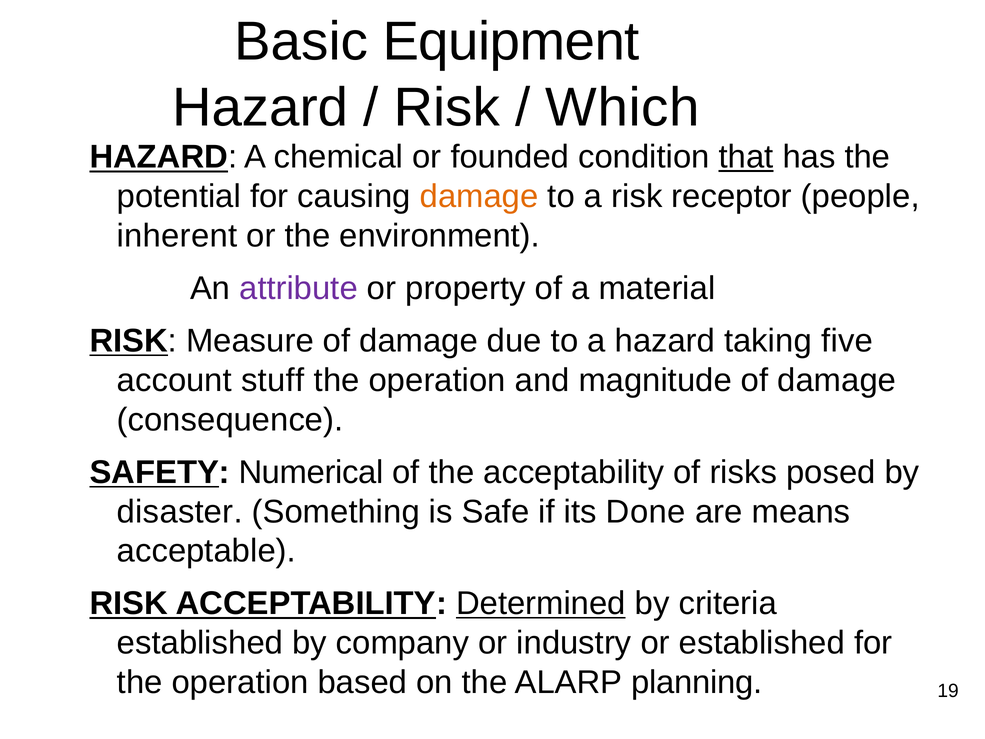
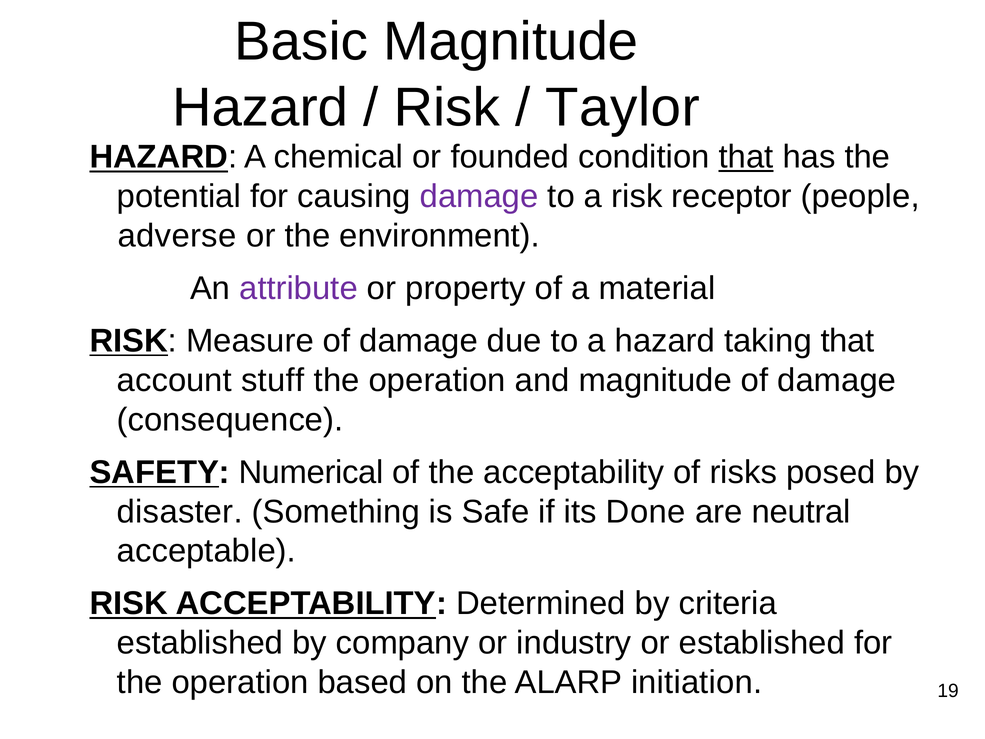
Basic Equipment: Equipment -> Magnitude (511, 42)
Which: Which -> Taylor (623, 107)
damage colour: orange -> purple (479, 196)
inherent: inherent -> adverse (177, 236)
taking five: five -> that (848, 341)
means: means -> neutral (801, 512)
Determined underline: present -> none (541, 603)
planning: planning -> initiation (697, 682)
